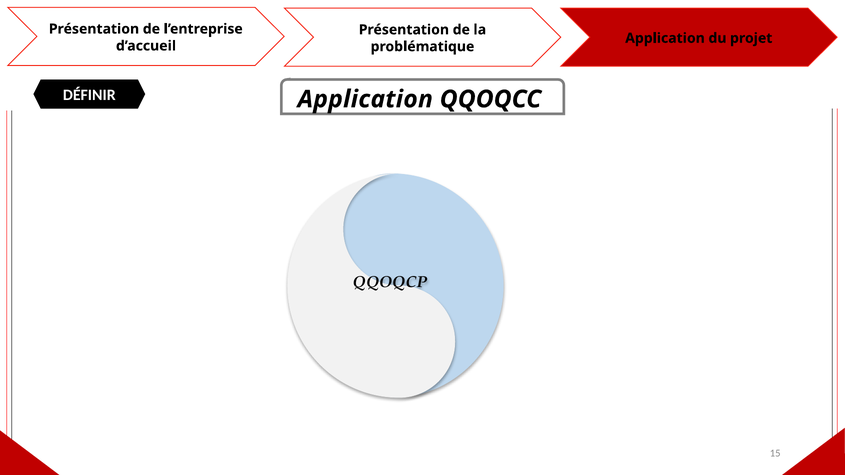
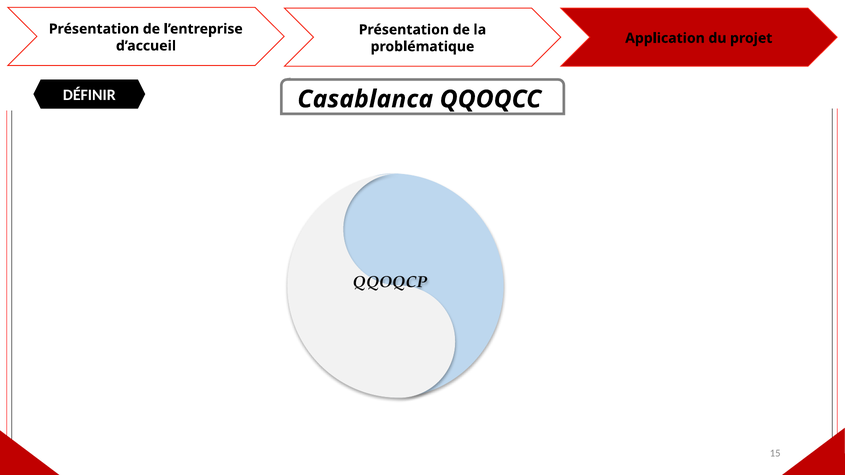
DÉFINIR Application: Application -> Casablanca (365, 99)
